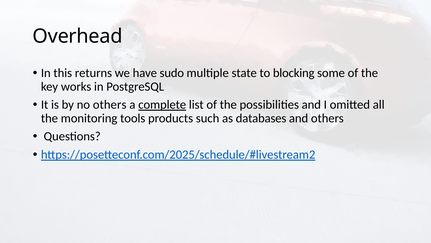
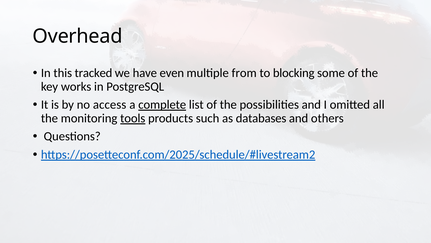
returns: returns -> tracked (93, 73)
sudo: sudo -> even (172, 73)
state: state -> from (244, 73)
no others: others -> access (110, 105)
tools underline: none -> present (133, 118)
